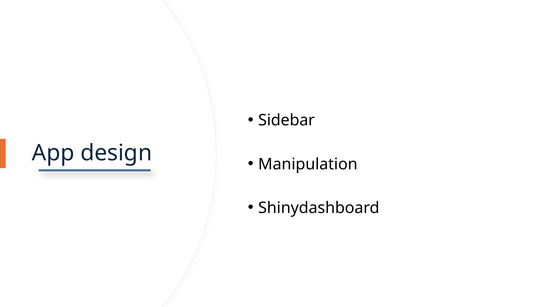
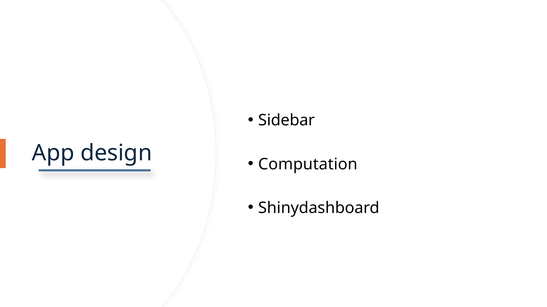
Manipulation: Manipulation -> Computation (308, 164)
